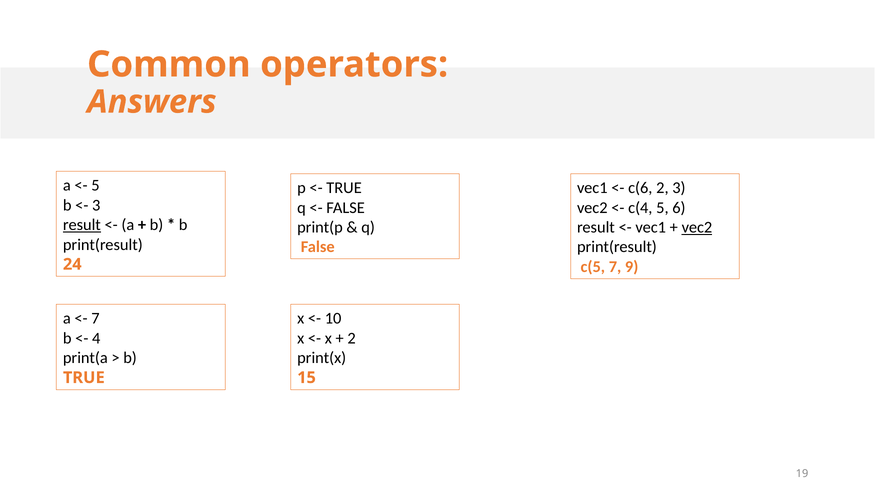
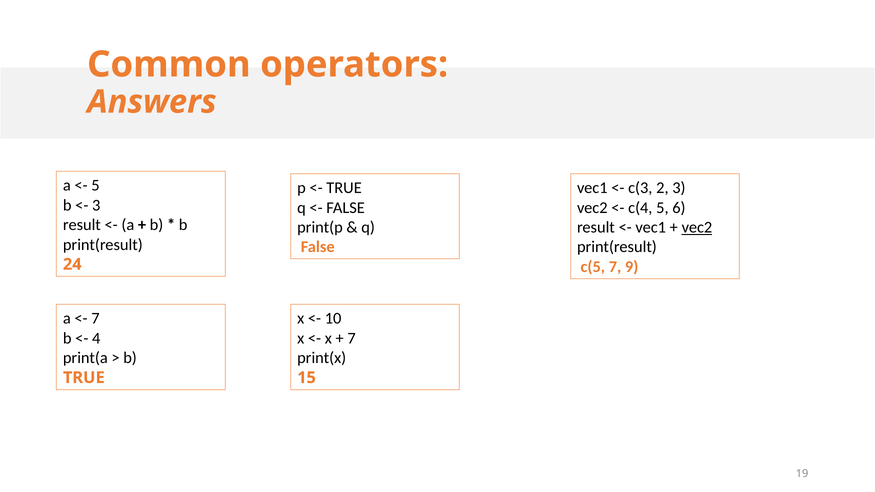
c(6: c(6 -> c(3 (640, 188)
result underline: present -> none (82, 225)
2: 2 -> 7 (352, 338)
